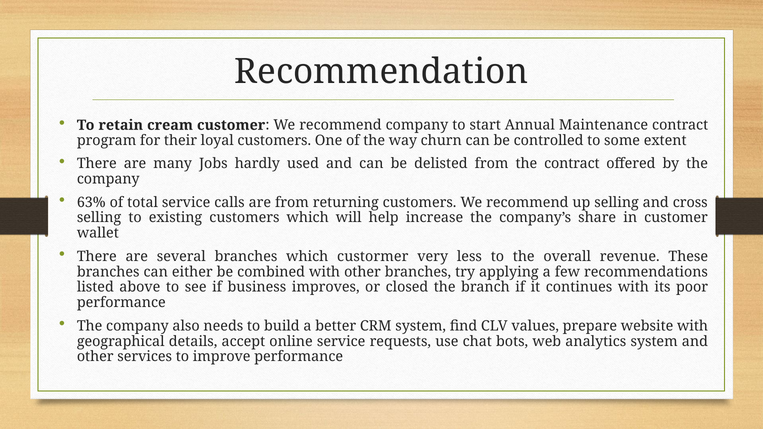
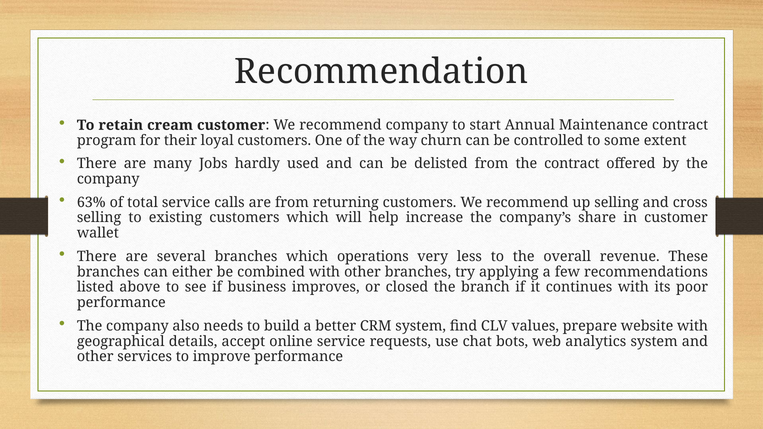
custormer: custormer -> operations (373, 256)
